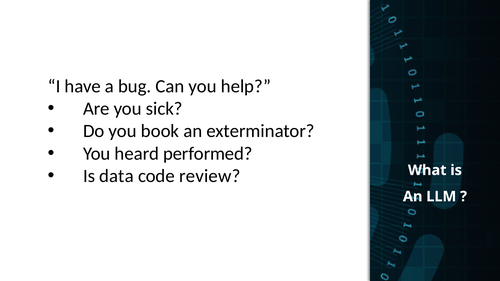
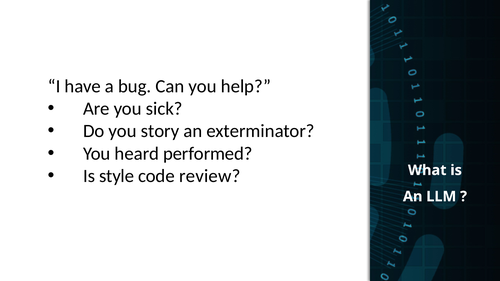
book: book -> story (160, 131)
data: data -> style (117, 176)
